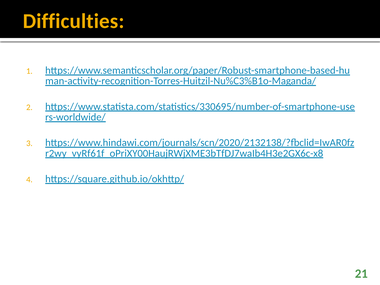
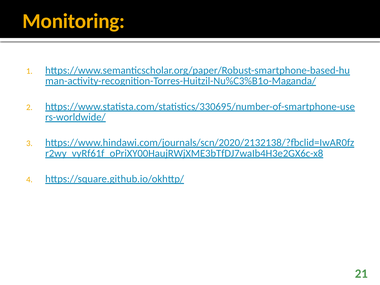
Difficulties: Difficulties -> Monitoring (74, 21)
